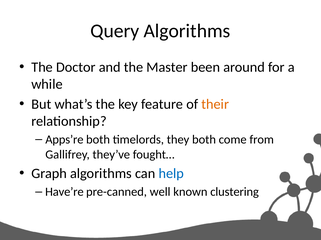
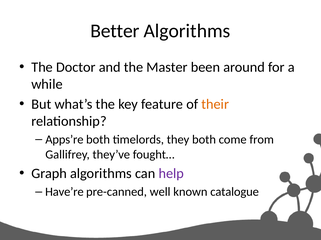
Query: Query -> Better (115, 31)
help colour: blue -> purple (171, 174)
clustering: clustering -> catalogue (235, 192)
